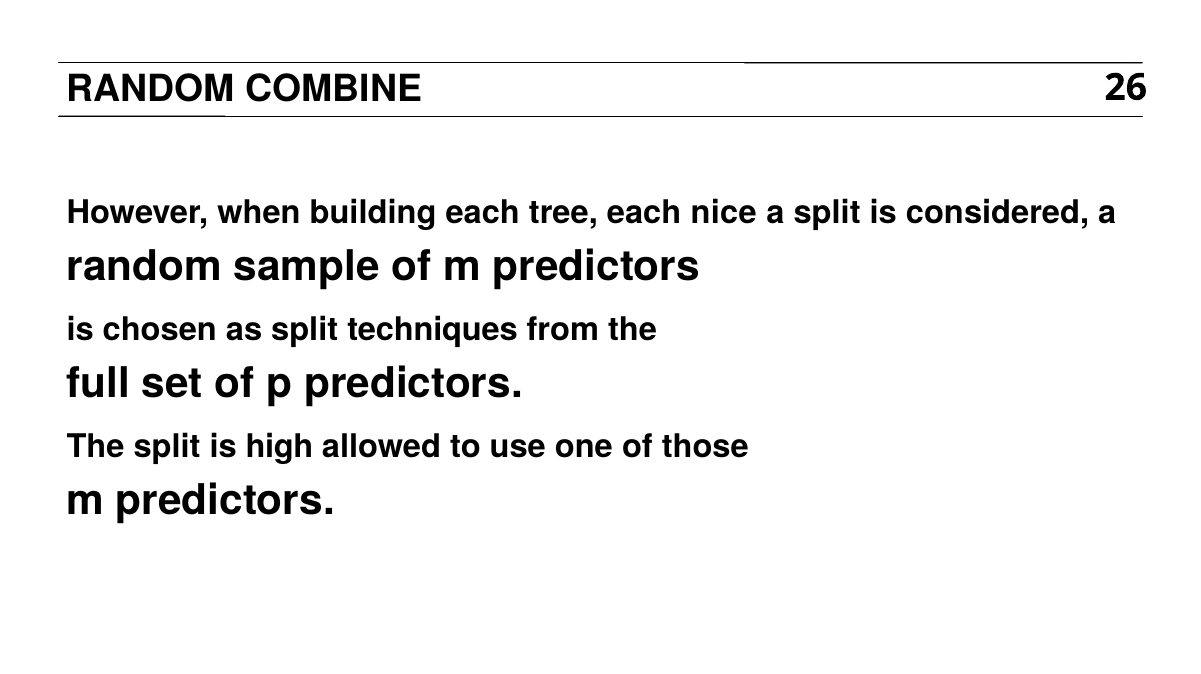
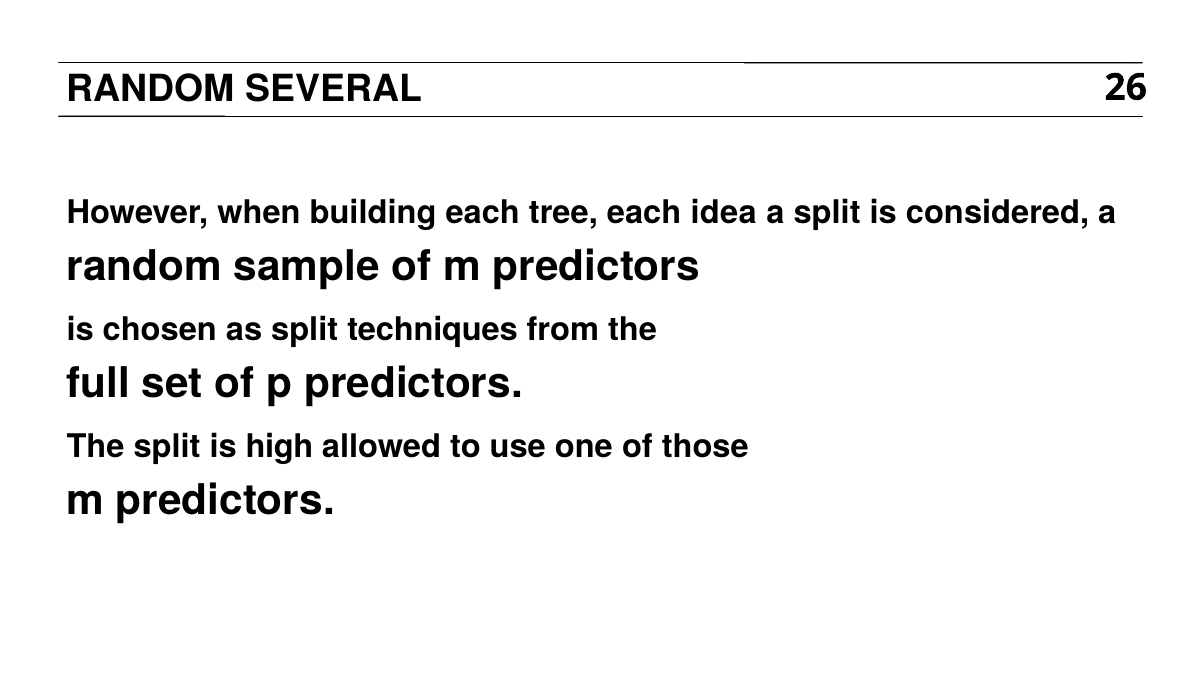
COMBINE: COMBINE -> SEVERAL (334, 89)
nice: nice -> idea (724, 213)
